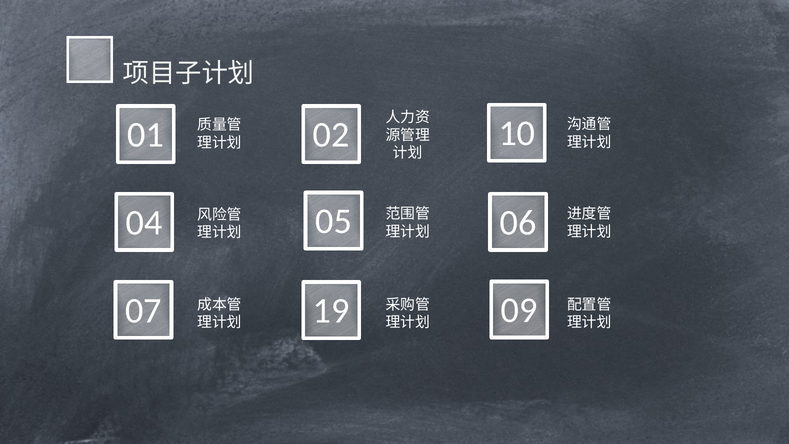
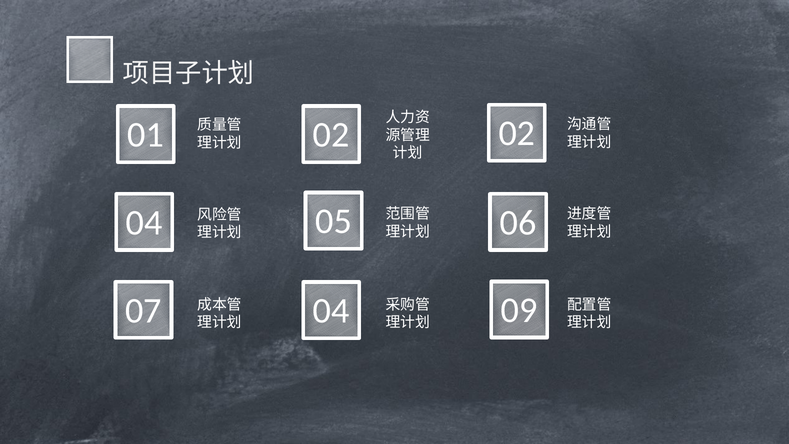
02 10: 10 -> 02 (517, 133)
07 19: 19 -> 04 (331, 311)
